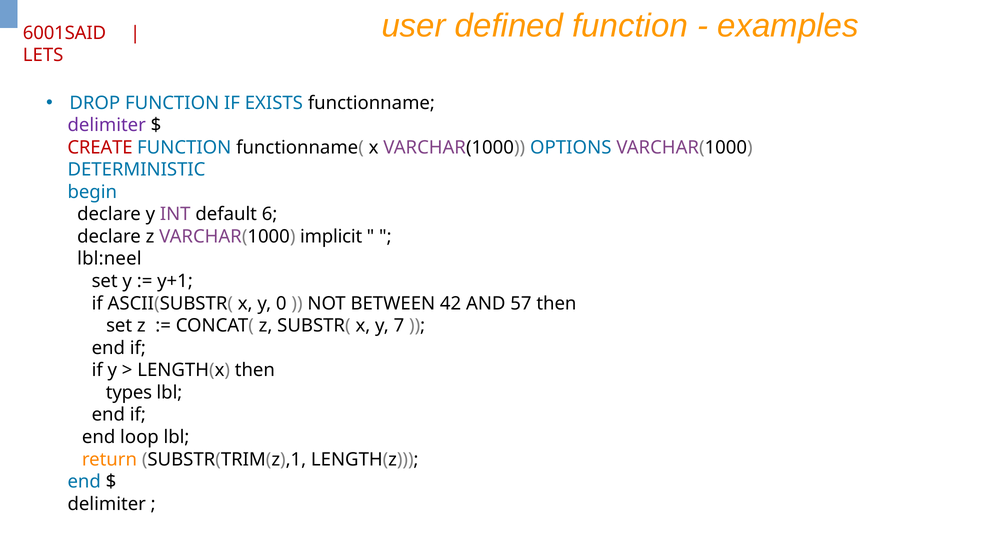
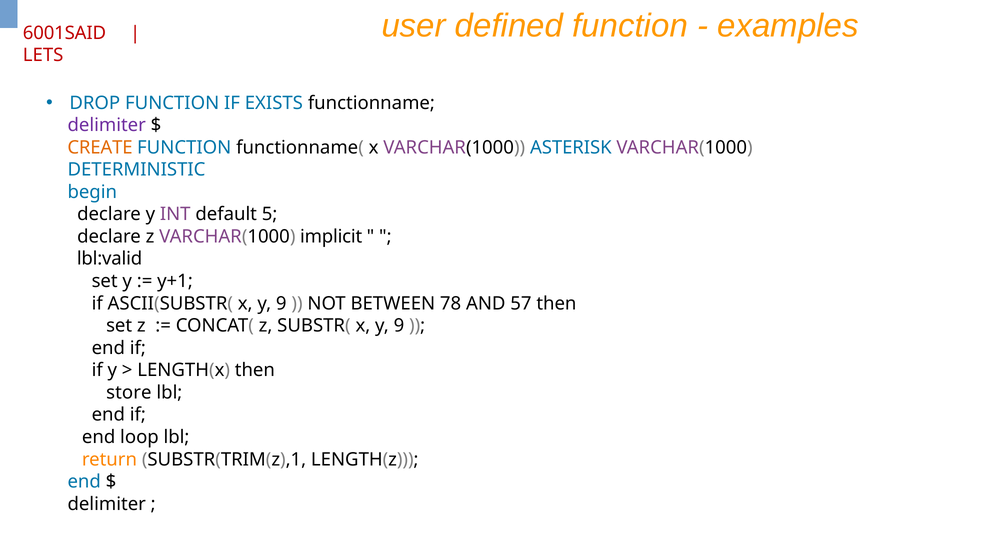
CREATE colour: red -> orange (100, 147)
OPTIONS: OPTIONS -> ASTERISK (571, 147)
6: 6 -> 5 (270, 214)
lbl:neel: lbl:neel -> lbl:valid (110, 259)
ASCII(SUBSTR( x y 0: 0 -> 9 (281, 303)
42: 42 -> 78 (451, 303)
SUBSTR( x y 7: 7 -> 9 (399, 326)
types: types -> store (129, 392)
